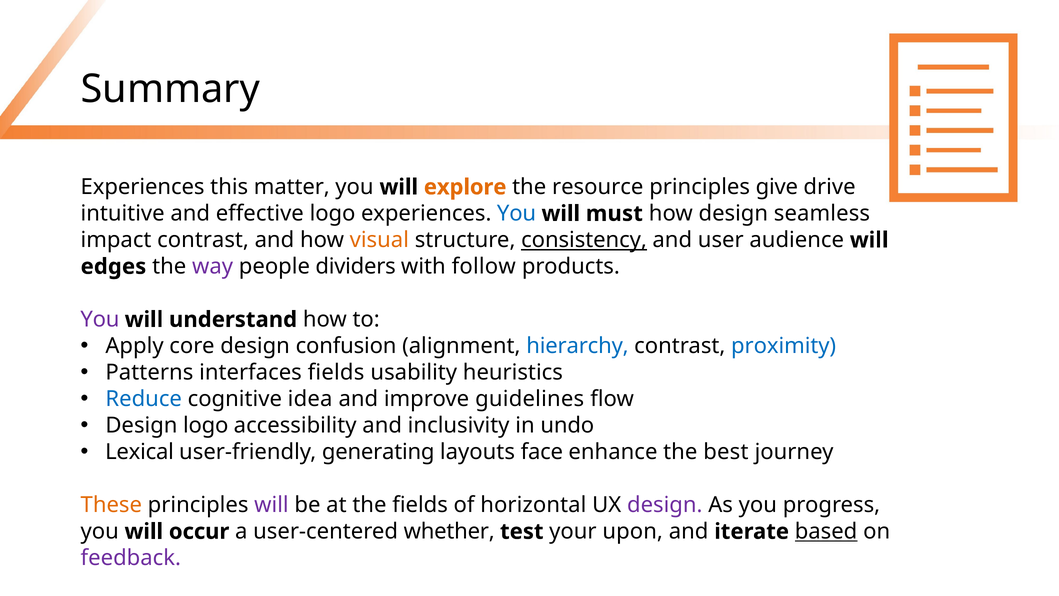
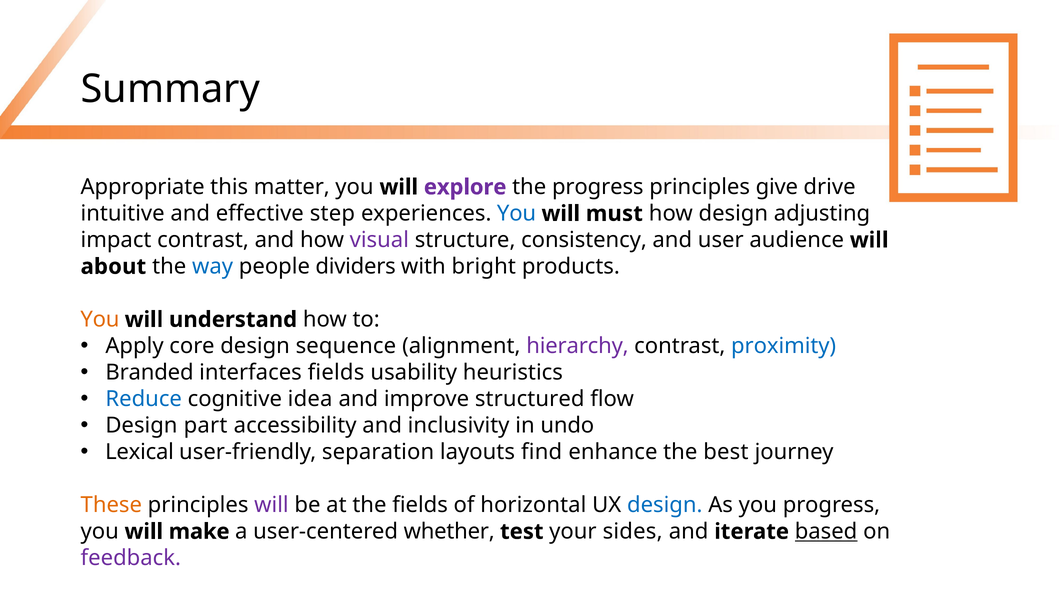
Experiences: Experiences -> Appropriate (143, 187)
explore colour: orange -> purple (465, 187)
the resource: resource -> progress (598, 187)
effective logo: logo -> step (332, 213)
seamless: seamless -> adjusting (822, 213)
visual colour: orange -> purple (379, 240)
consistency underline: present -> none (584, 240)
edges: edges -> about (113, 266)
way colour: purple -> blue (213, 266)
follow: follow -> bright (484, 266)
You colour: purple -> orange (100, 319)
confusion: confusion -> sequence (346, 346)
hierarchy colour: blue -> purple (577, 346)
Patterns: Patterns -> Branded (150, 372)
guidelines: guidelines -> structured (530, 399)
Design logo: logo -> part (206, 425)
generating: generating -> separation (378, 452)
face: face -> find (542, 452)
design colour: purple -> blue (665, 505)
occur: occur -> make (199, 531)
upon: upon -> sides (633, 531)
